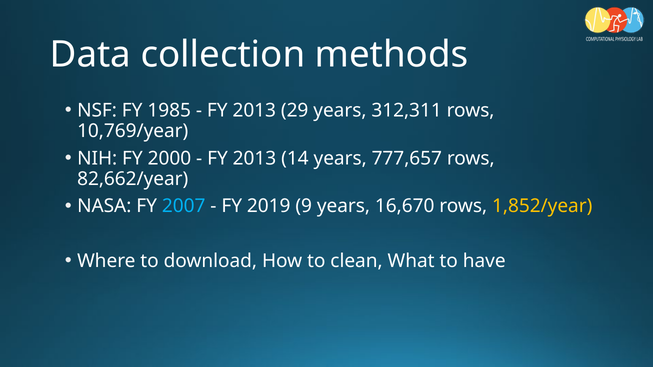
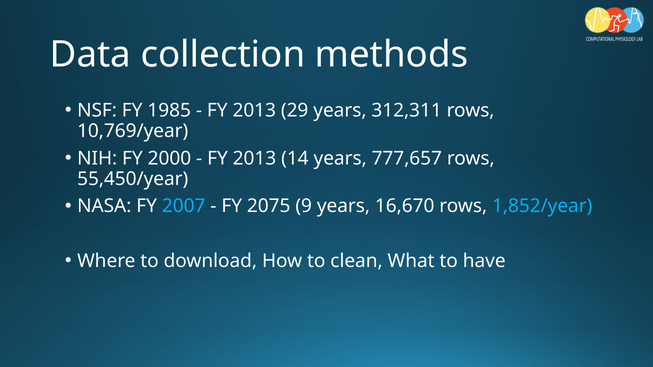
82,662/year: 82,662/year -> 55,450/year (133, 179)
2019: 2019 -> 2075 (269, 206)
1,852/year colour: yellow -> light blue (542, 206)
